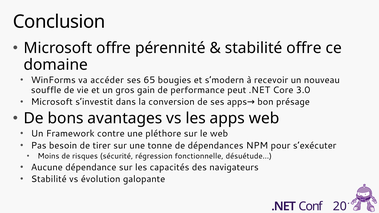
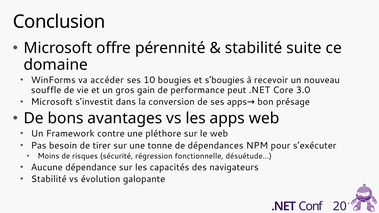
stabilité offre: offre -> suite (304, 48)
65: 65 -> 10 (149, 80)
s’modern: s’modern -> s’bougies (225, 80)
